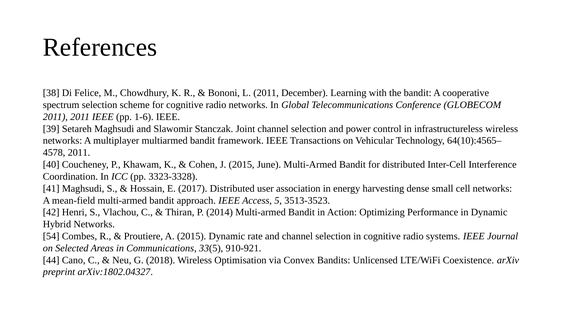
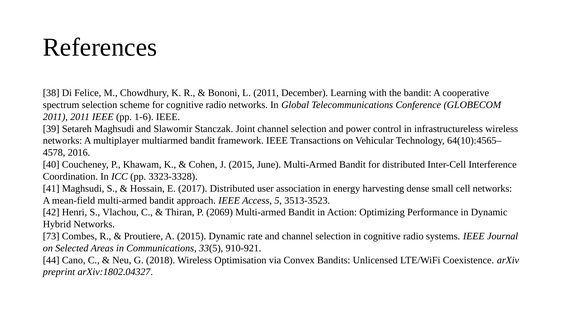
2011: 2011 -> 2016 (79, 153)
2014: 2014 -> 2069 (220, 212)
54: 54 -> 73 (51, 236)
